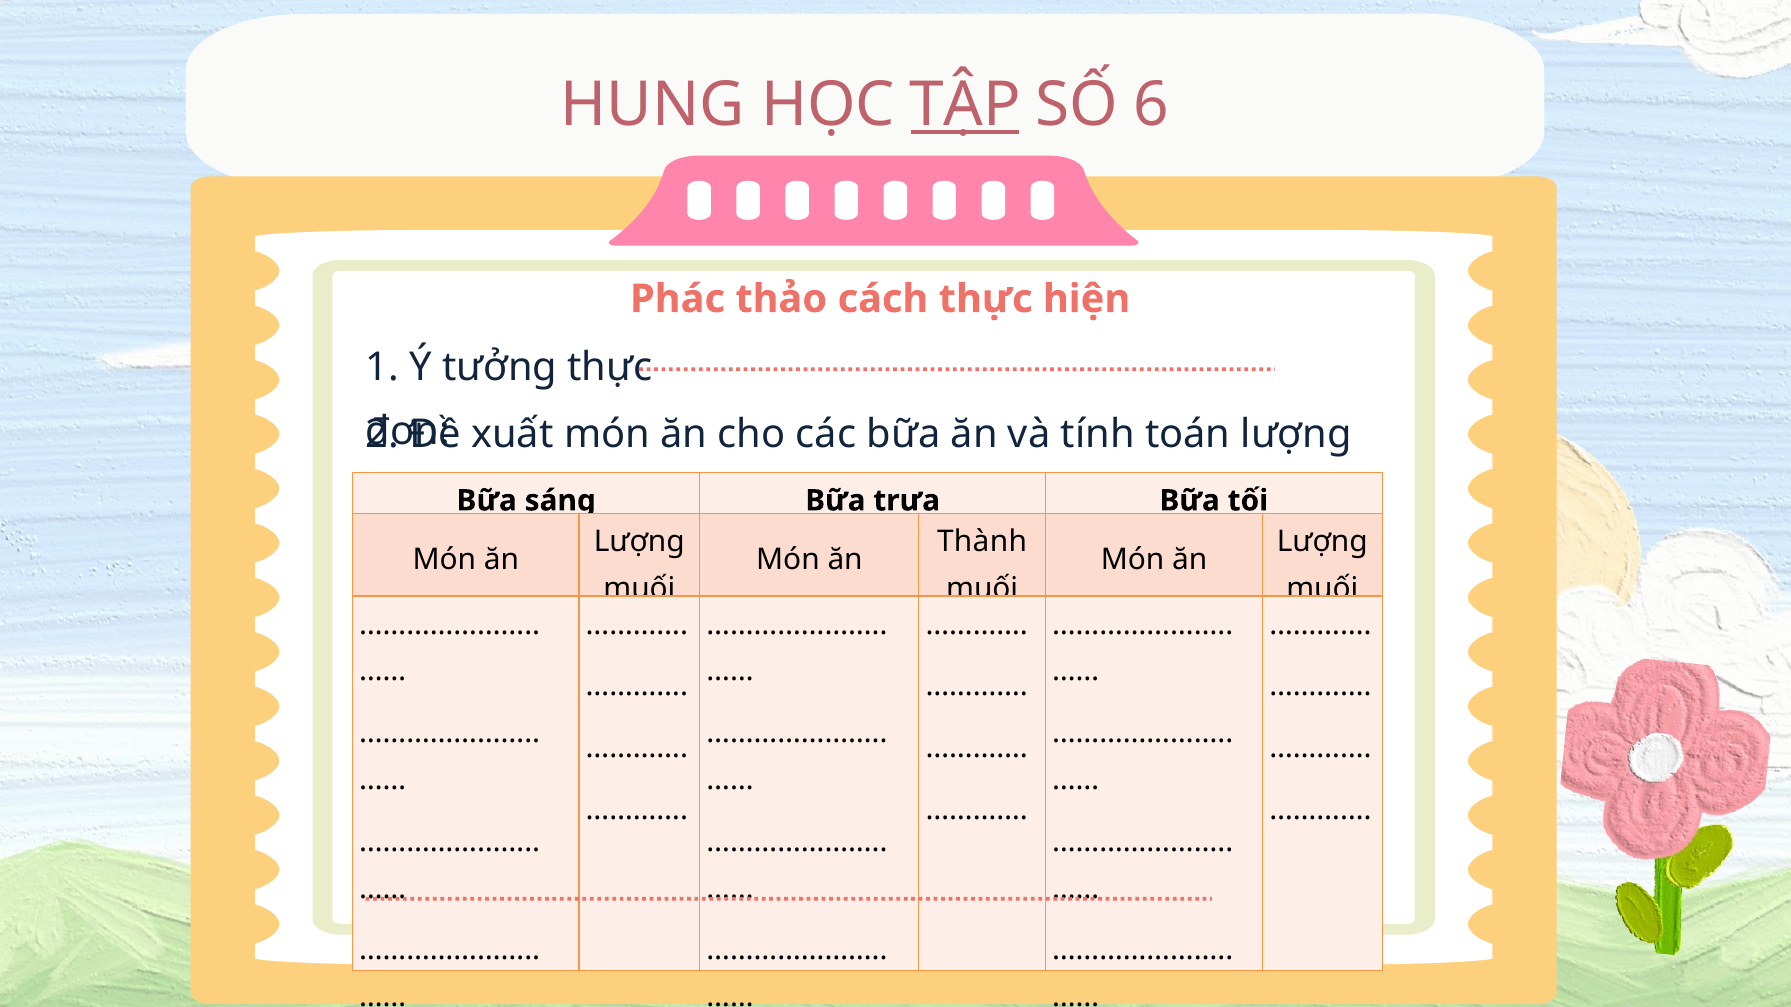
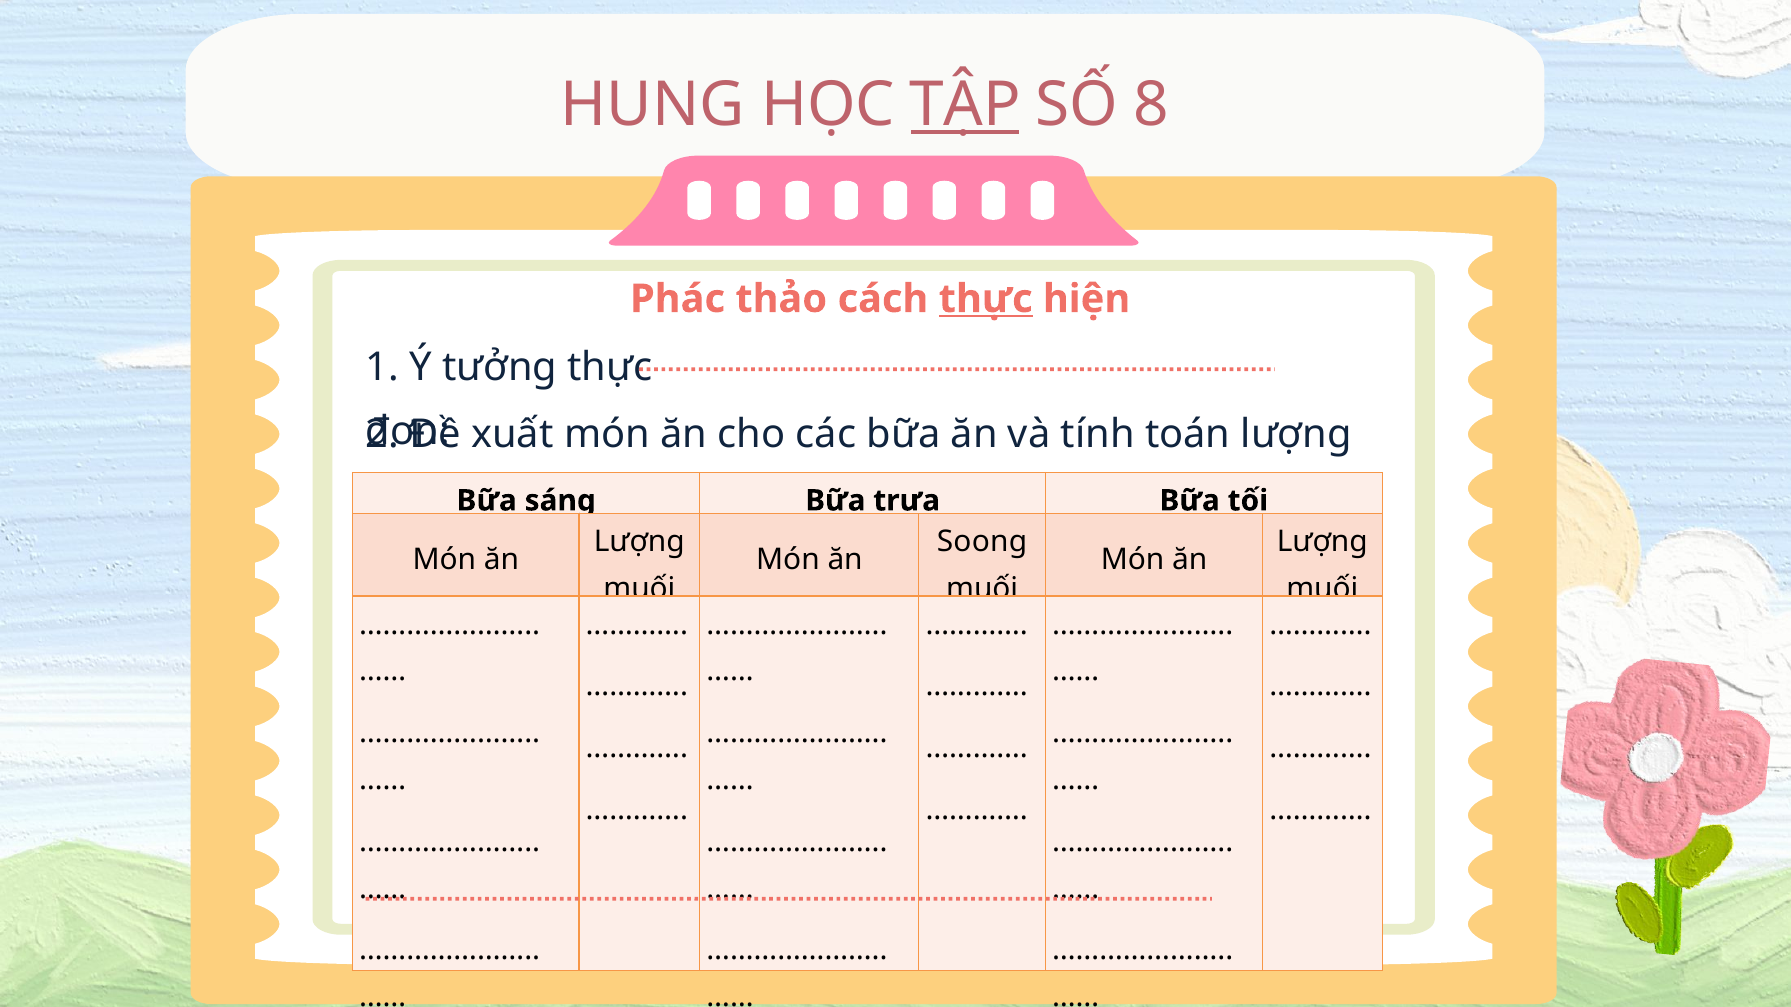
6: 6 -> 8 (1152, 105)
thực underline: none -> present (986, 299)
Thành: Thành -> Soong (982, 542)
